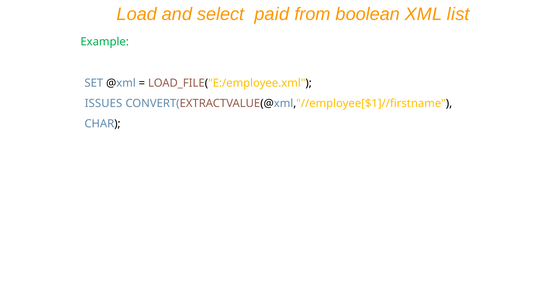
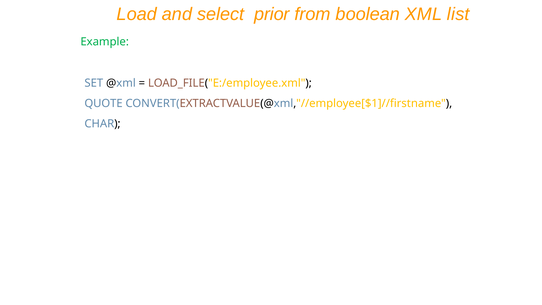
paid: paid -> prior (272, 14)
ISSUES: ISSUES -> QUOTE (104, 103)
